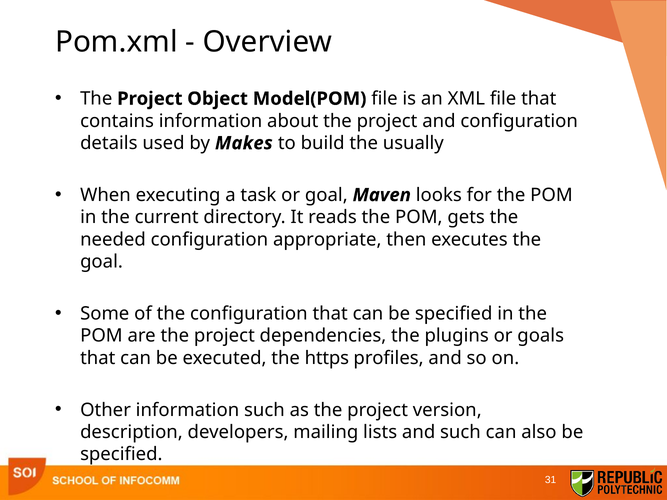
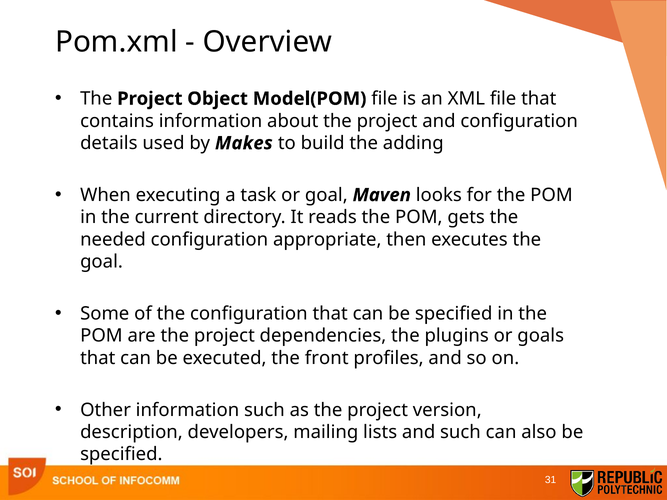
usually: usually -> adding (413, 143)
https: https -> front (327, 358)
